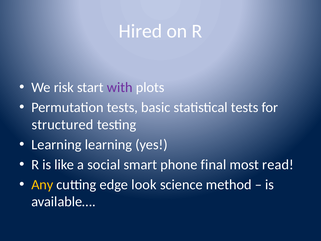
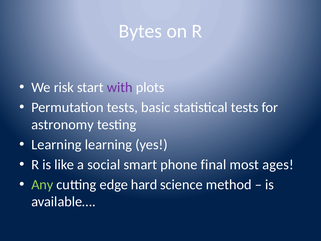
Hired: Hired -> Bytes (140, 31)
structured: structured -> astronomy (63, 124)
read: read -> ages (278, 164)
Any colour: yellow -> light green (42, 184)
look: look -> hard (144, 184)
